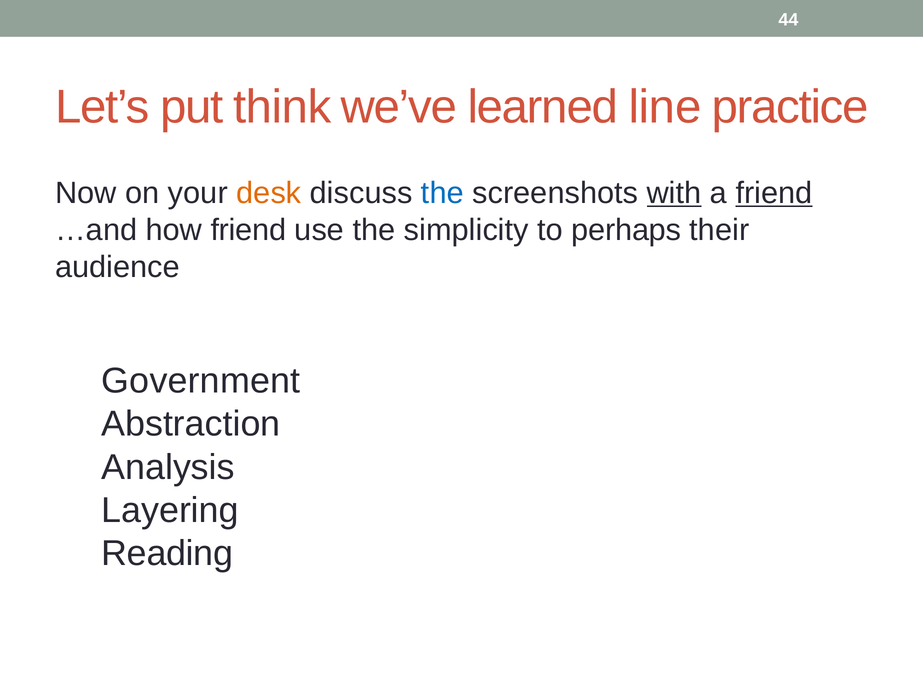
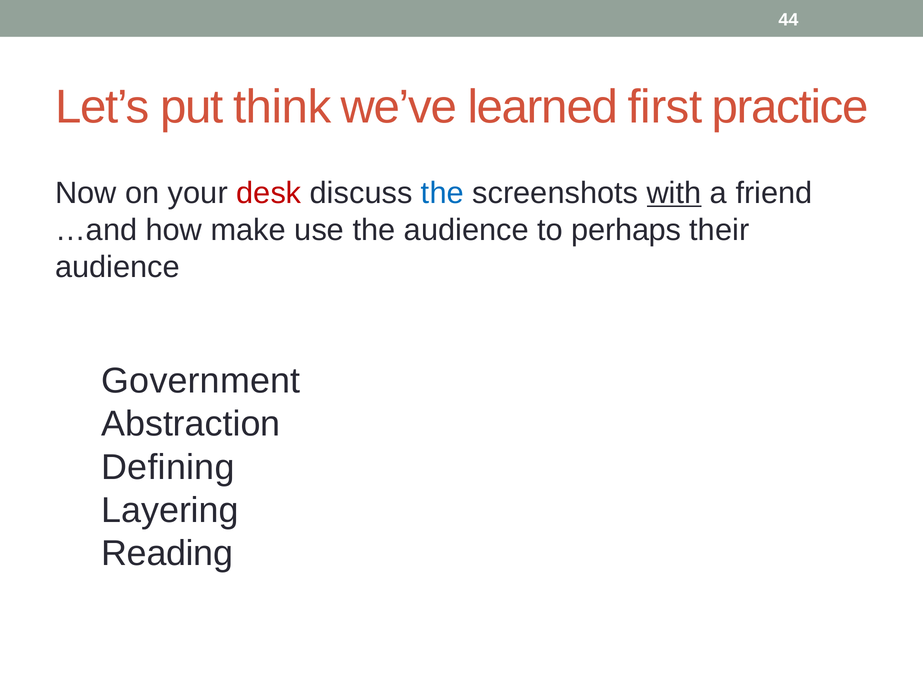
line: line -> first (665, 107)
desk colour: orange -> red (269, 193)
friend underline: present -> none (774, 193)
how friend: friend -> make (248, 230)
the simplicity: simplicity -> audience (466, 230)
Analysis: Analysis -> Defining (168, 467)
